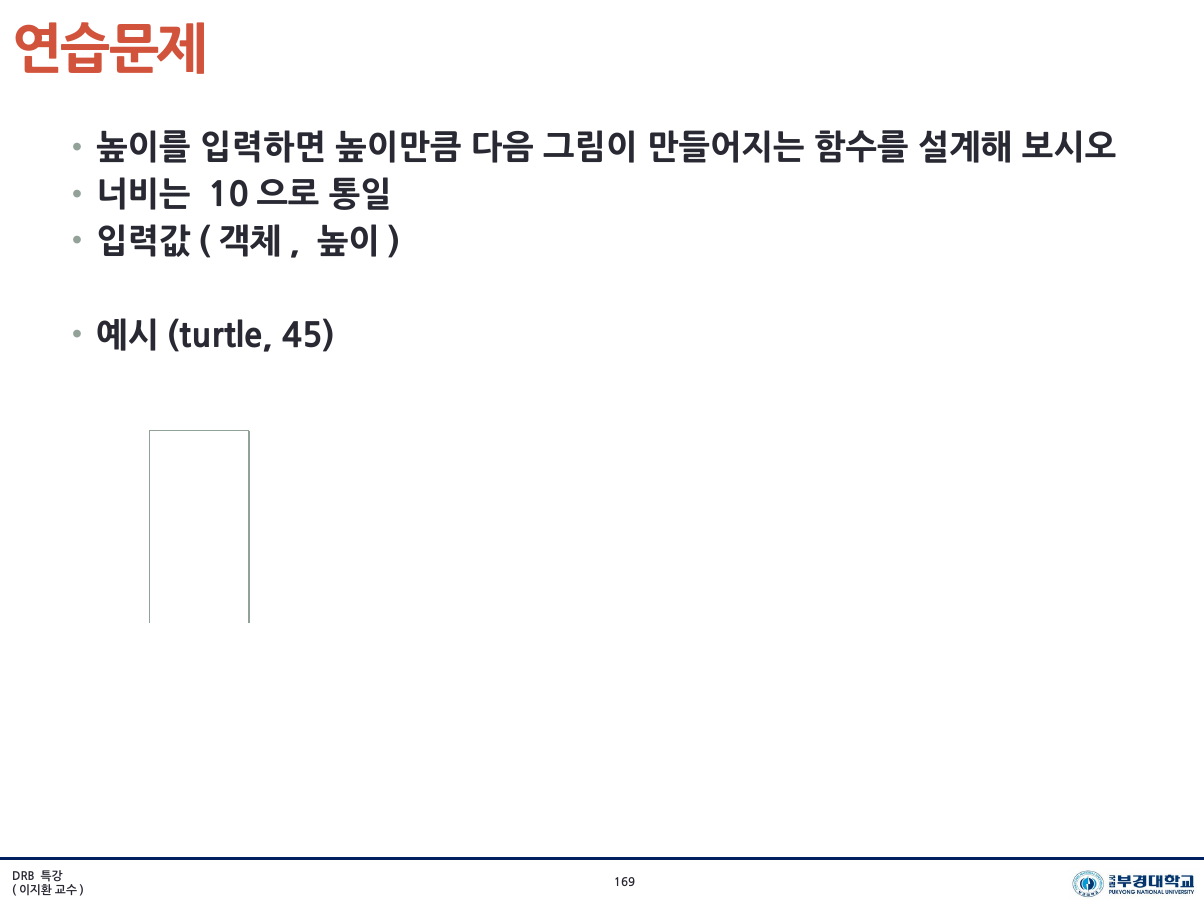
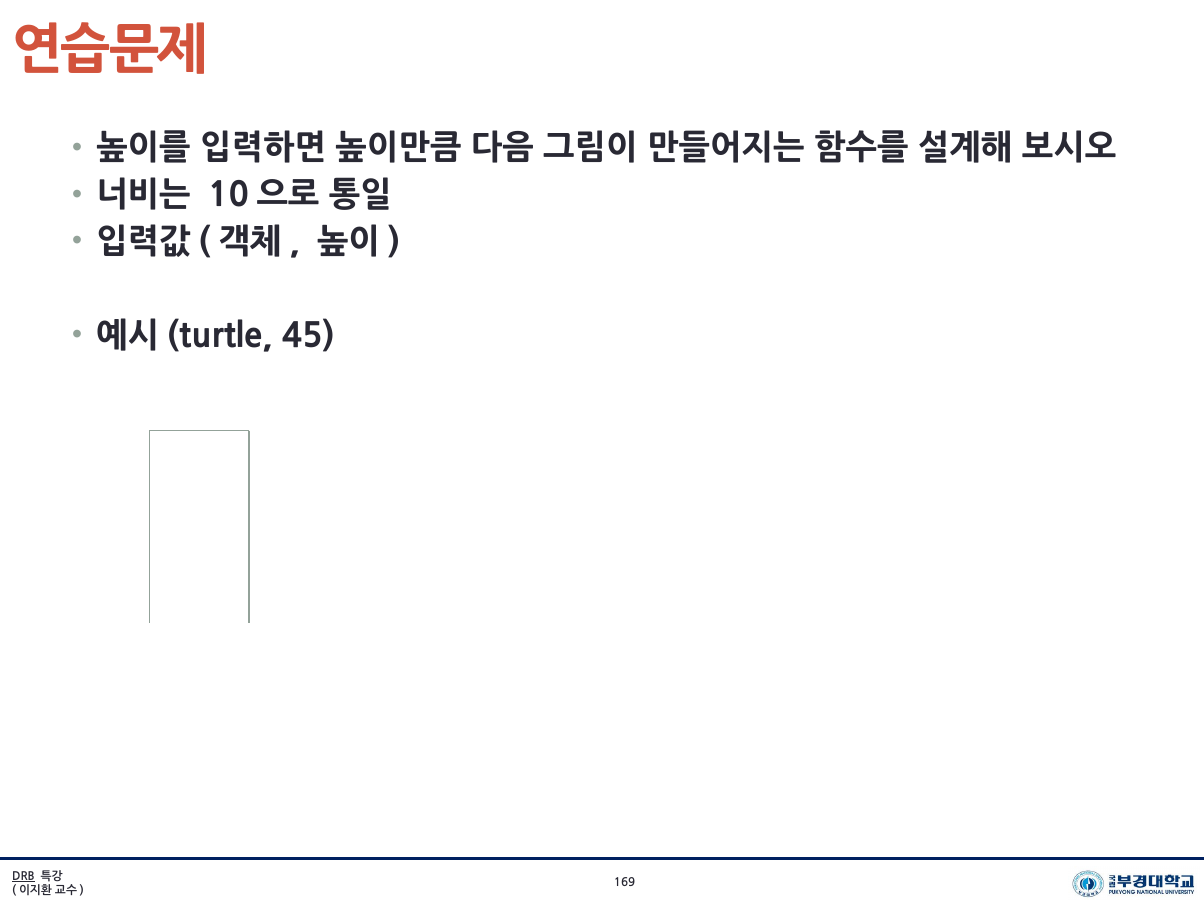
DRB underline: none -> present (23, 877)
